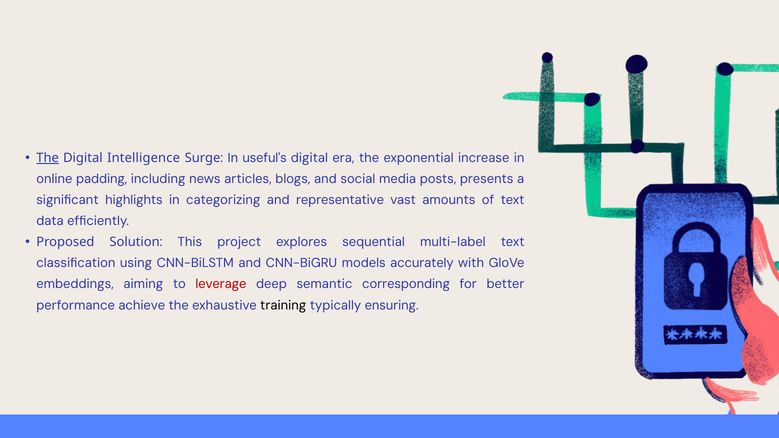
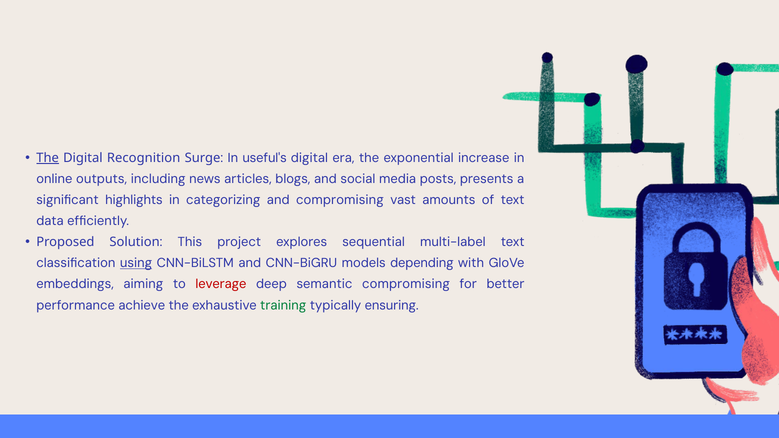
Intelligence: Intelligence -> Recognition (144, 158)
padding: padding -> outputs (102, 179)
and representative: representative -> compromising (340, 200)
using underline: none -> present (136, 263)
accurately: accurately -> depending (422, 263)
semantic corresponding: corresponding -> compromising (406, 284)
training colour: black -> green (283, 305)
